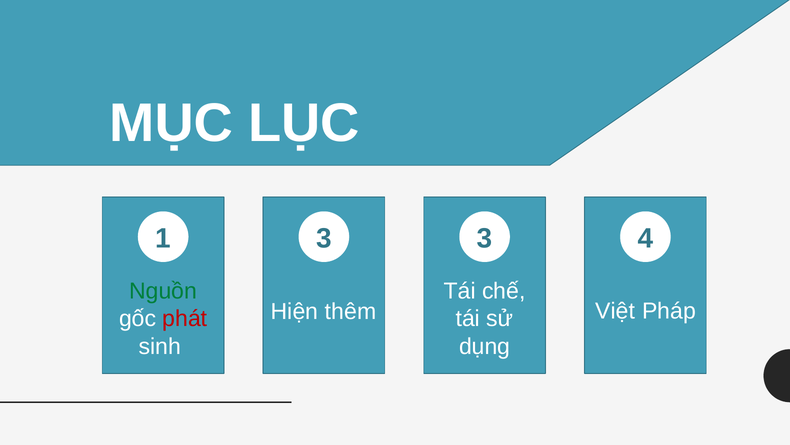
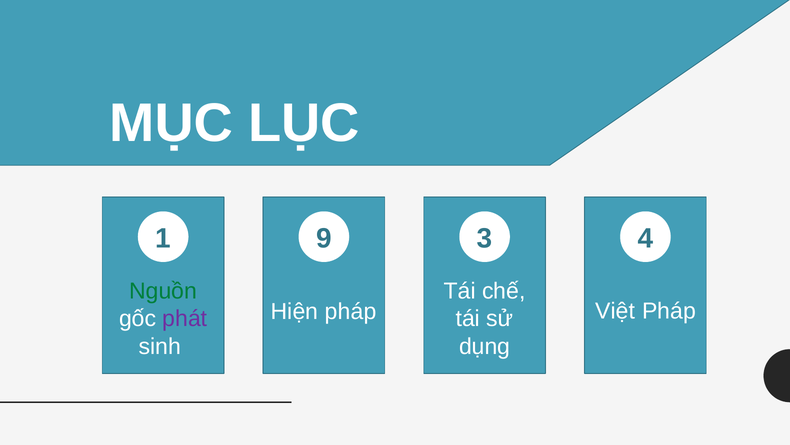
1 3: 3 -> 9 (324, 238)
Hiện thêm: thêm -> pháp (351, 311)
phát colour: red -> purple (185, 318)
